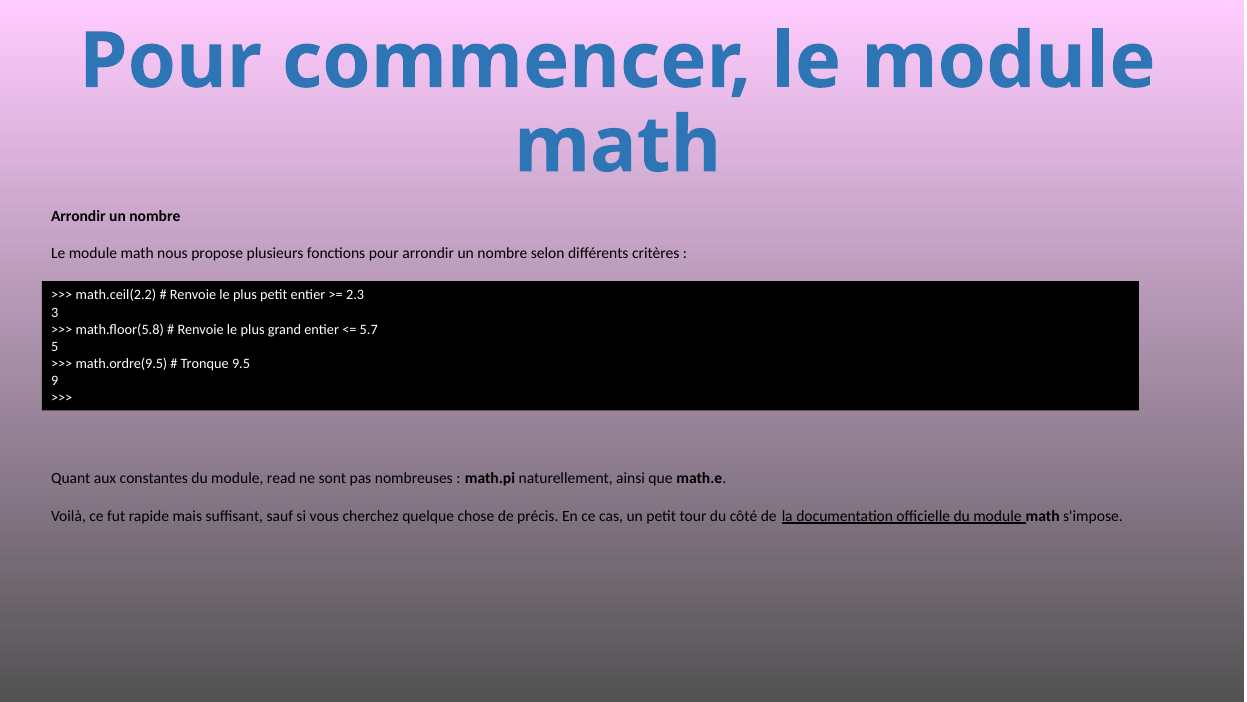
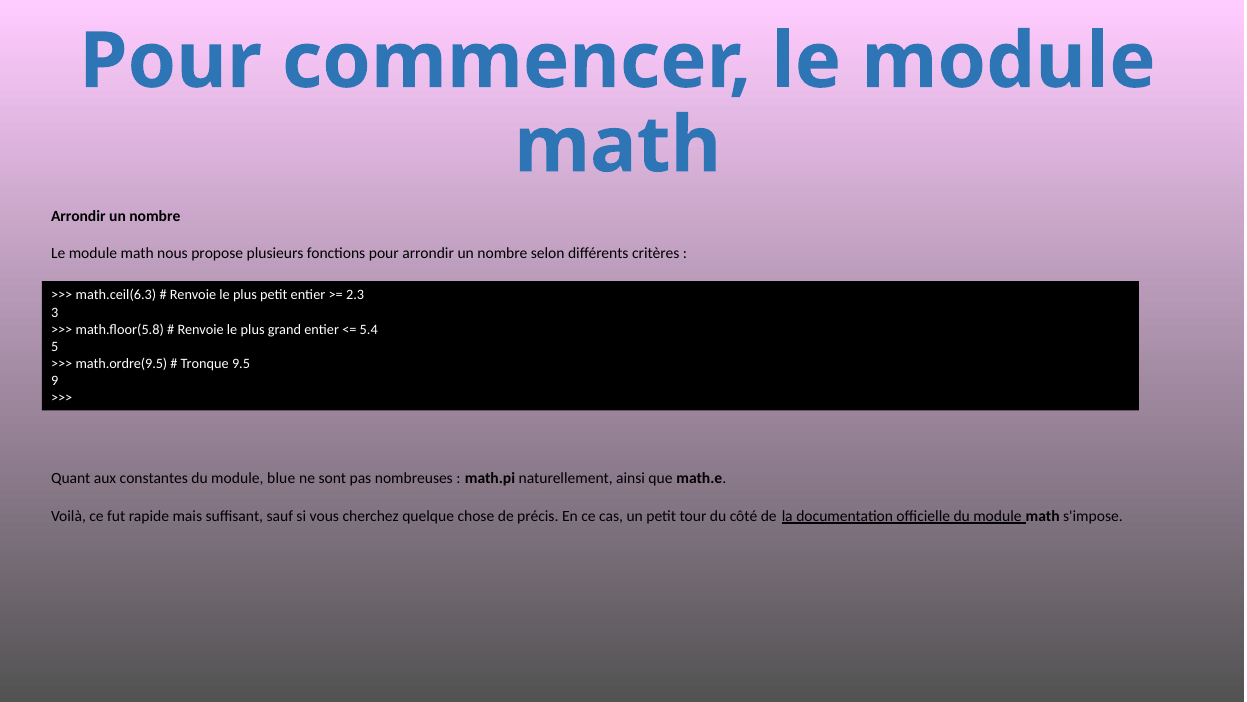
math.ceil(2.2: math.ceil(2.2 -> math.ceil(6.3 (116, 295)
5.7: 5.7 -> 5.4 (369, 329)
read: read -> blue (281, 478)
